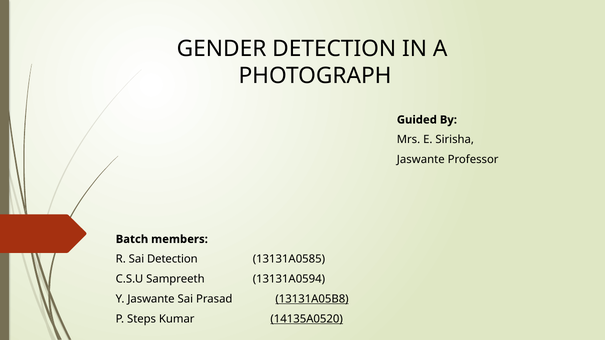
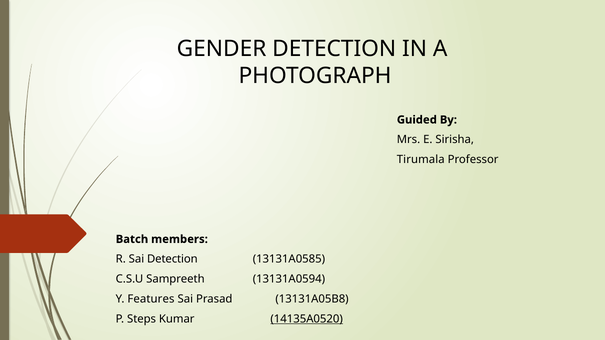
Jaswante: Jaswante -> Tirumala (421, 160)
Y Jaswante: Jaswante -> Features (151, 299)
13131A05B8 underline: present -> none (312, 299)
